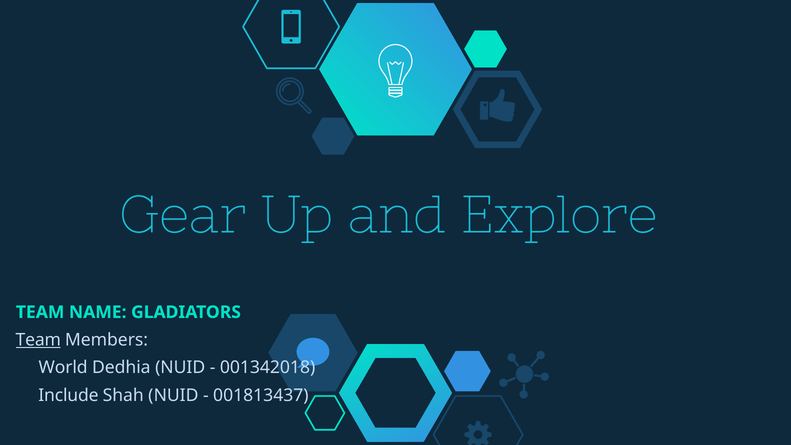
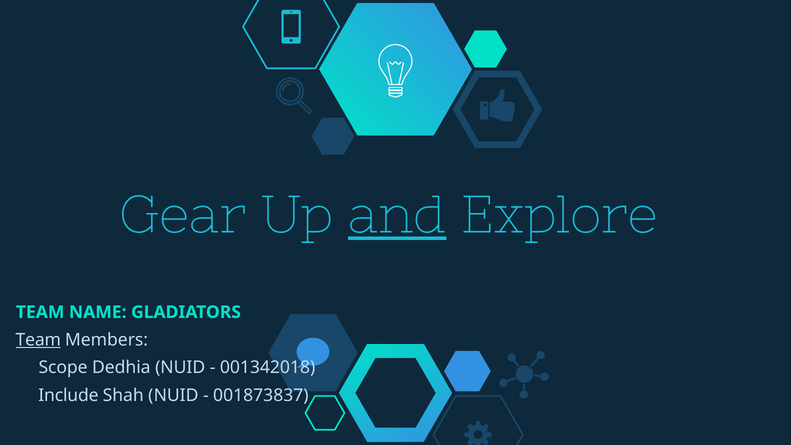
and underline: none -> present (397, 215)
World: World -> Scope (63, 368)
001813437: 001813437 -> 001873837 (261, 395)
